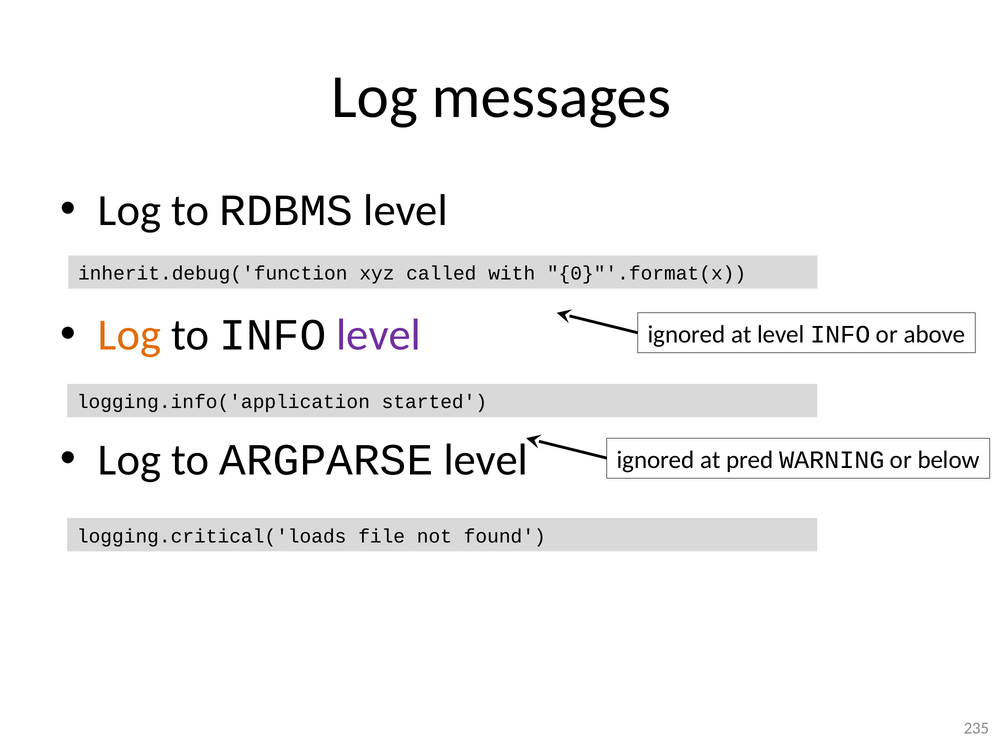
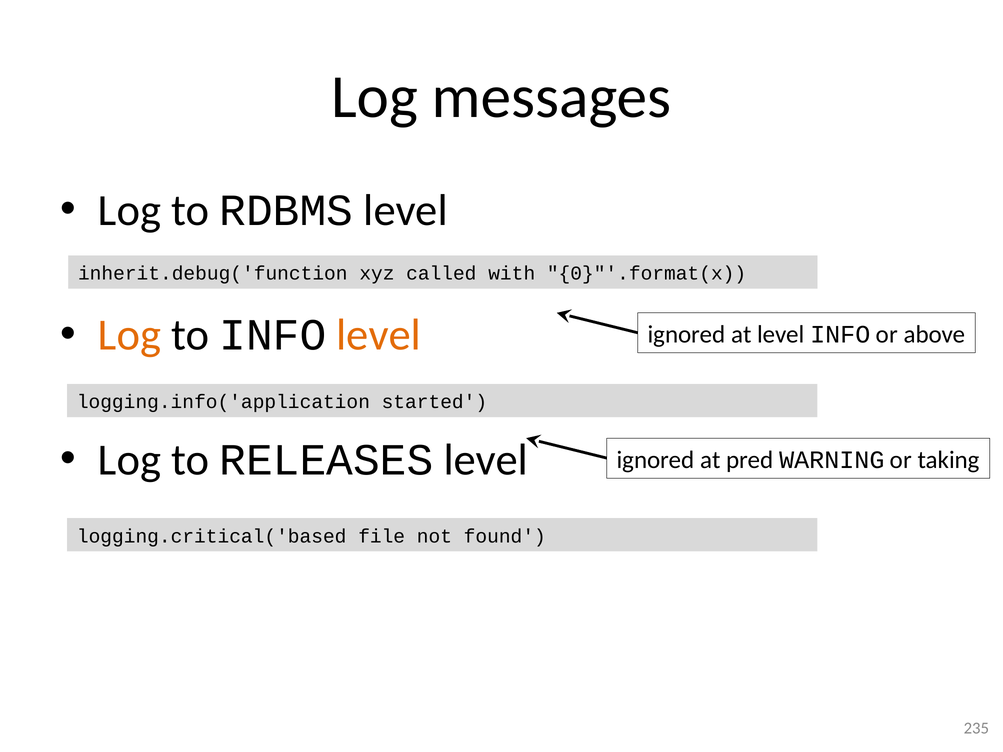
level colour: purple -> orange (379, 335)
ARGPARSE: ARGPARSE -> RELEASES (326, 460)
below: below -> taking (949, 460)
logging.critical('loads: logging.critical('loads -> logging.critical('based (212, 536)
